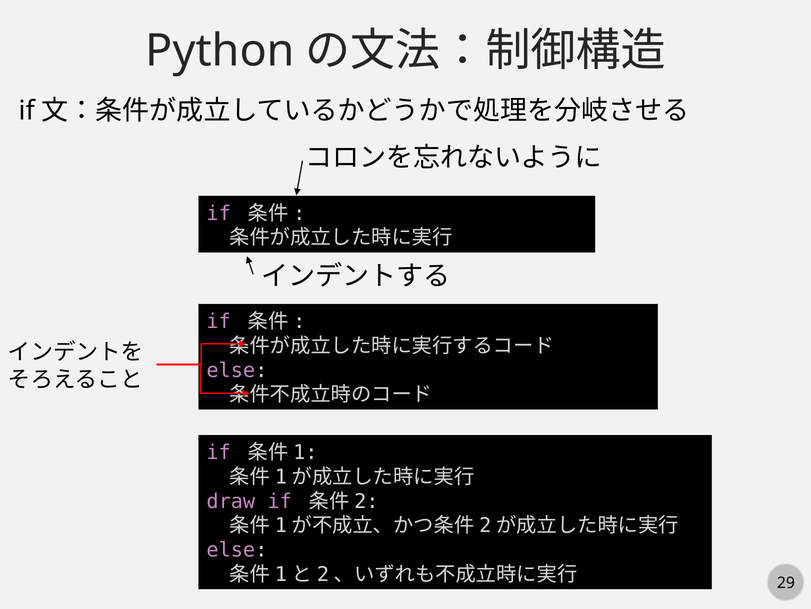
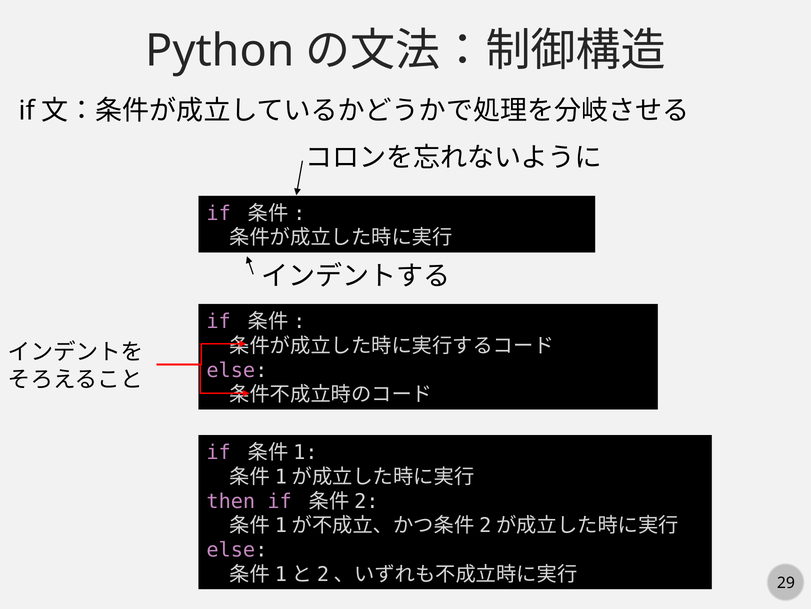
draw: draw -> then (231, 501)
